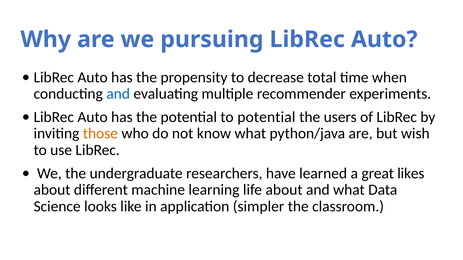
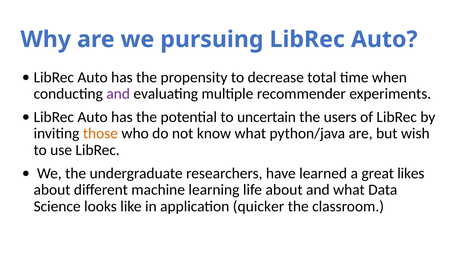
and colour: blue -> purple (118, 94)
to potential: potential -> uncertain (267, 117)
simpler: simpler -> quicker (259, 207)
